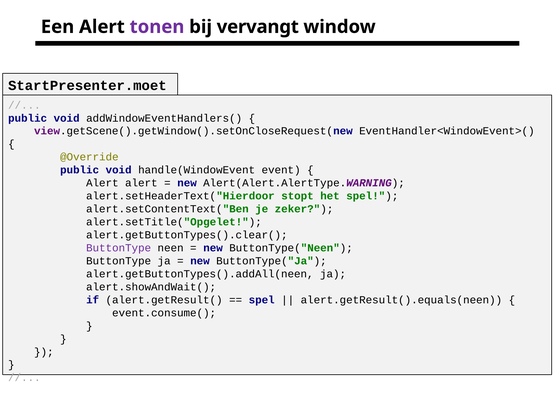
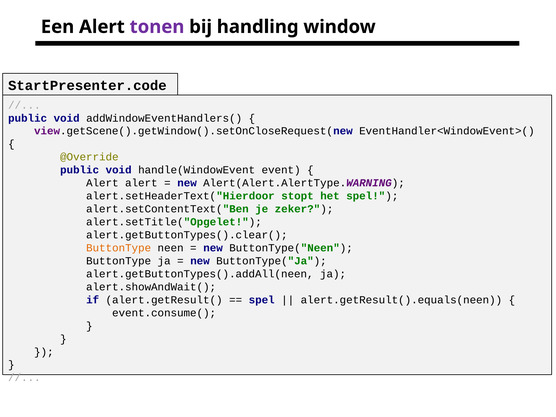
vervangt: vervangt -> handling (258, 27)
StartPresenter.moet: StartPresenter.moet -> StartPresenter.code (87, 85)
ButtonType colour: purple -> orange (119, 248)
